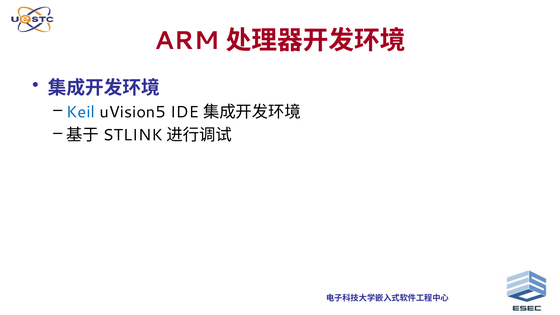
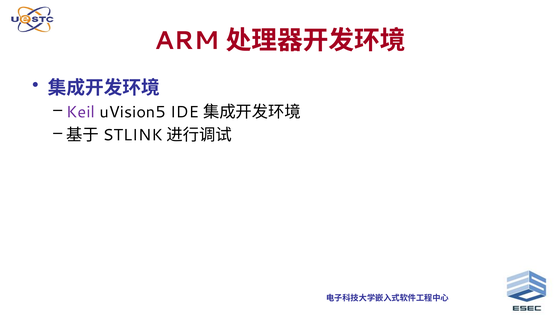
Keil colour: blue -> purple (81, 112)
